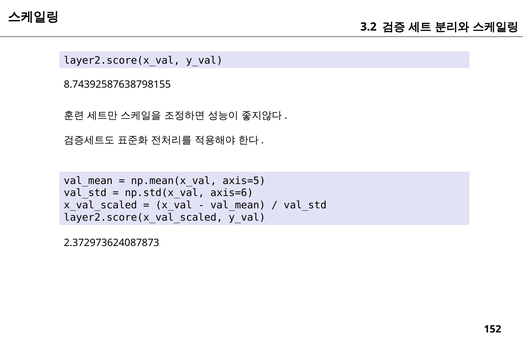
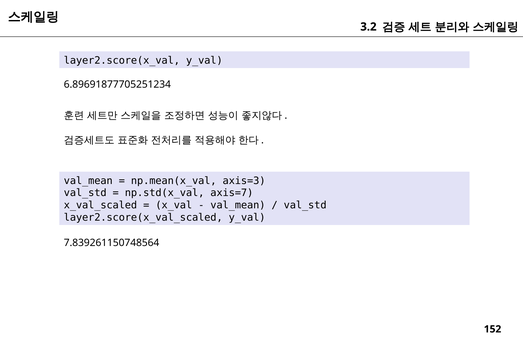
8.74392587638798155: 8.74392587638798155 -> 6.89691877705251234 (117, 84)
axis=5: axis=5 -> axis=3 (244, 181)
axis=6: axis=6 -> axis=7 (232, 193)
2.372973624087873: 2.372973624087873 -> 7.839261150748564 (112, 243)
